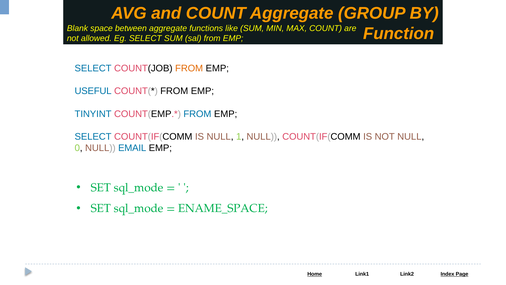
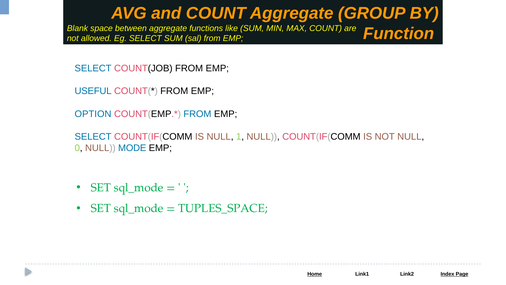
FROM colour: orange -> black (189, 68)
TINYINT: TINYINT -> OPTION (93, 114)
EMAIL: EMAIL -> MODE (132, 148)
ENAME_SPACE: ENAME_SPACE -> TUPLES_SPACE (223, 208)
